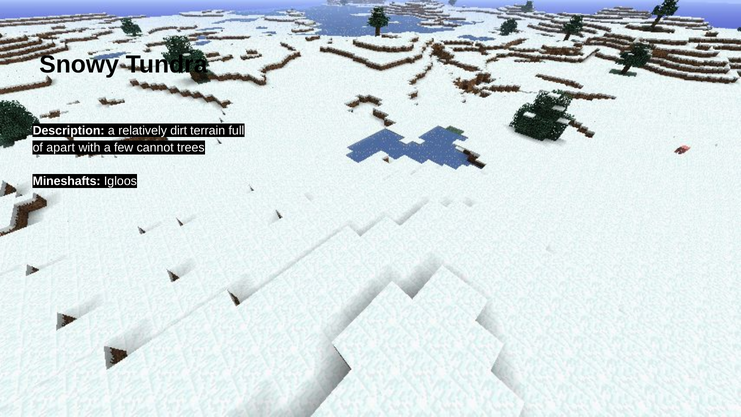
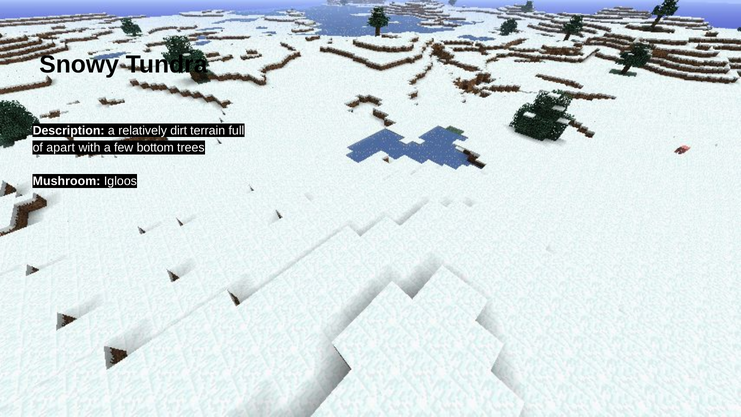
cannot: cannot -> bottom (155, 148)
Mineshafts: Mineshafts -> Mushroom (67, 181)
